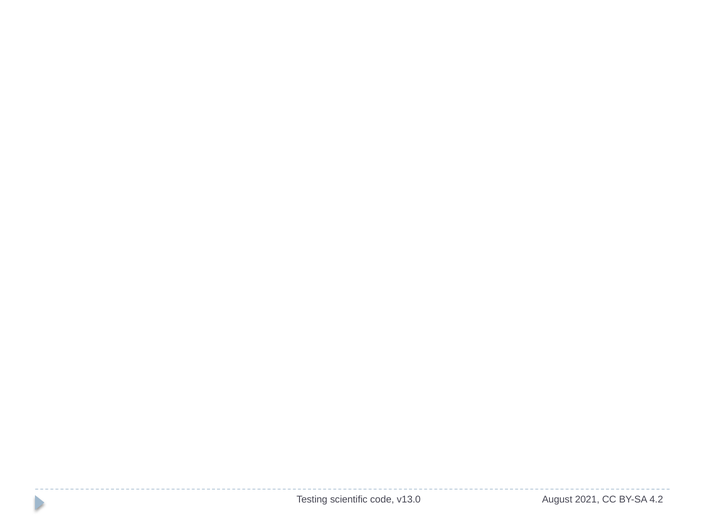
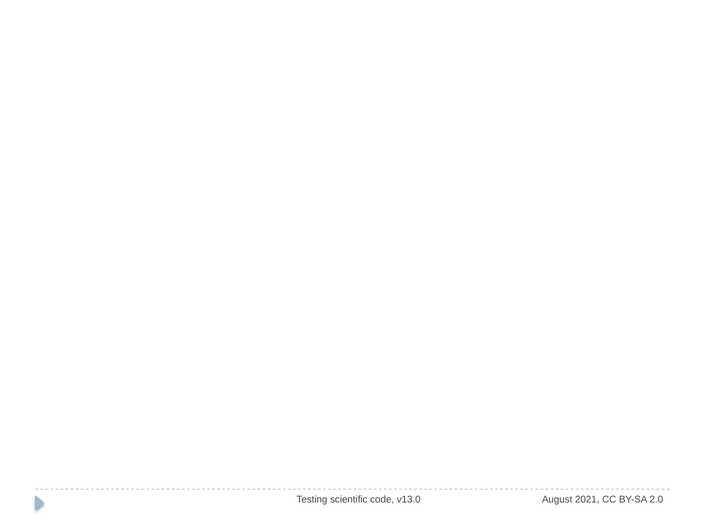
4.2: 4.2 -> 2.0 (656, 500)
